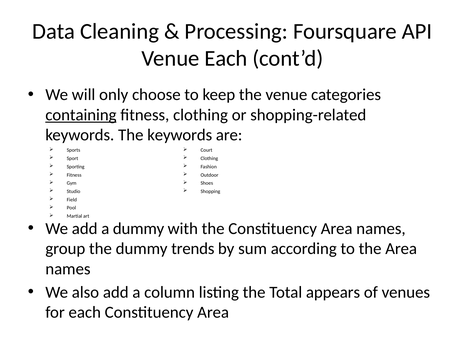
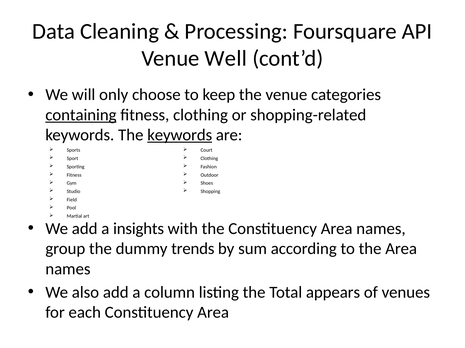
Venue Each: Each -> Well (226, 59)
keywords underline: none -> present (180, 135)
a dummy: dummy -> insights (139, 229)
